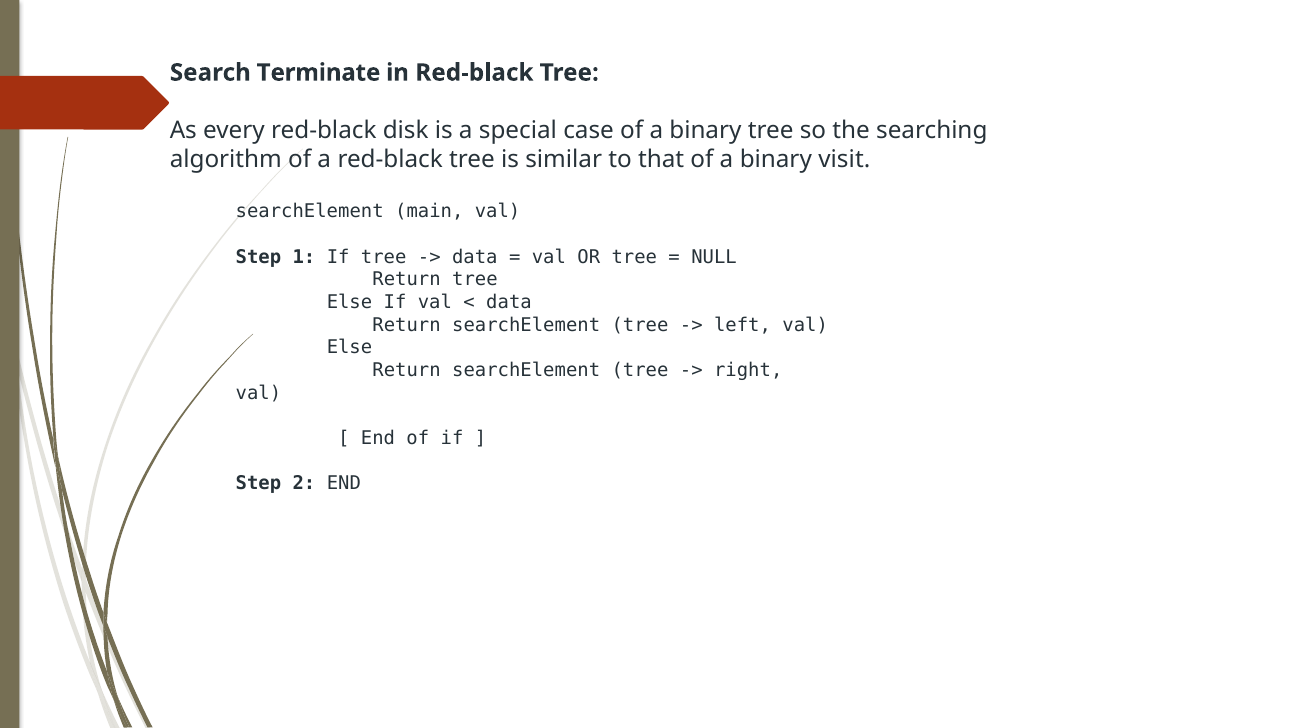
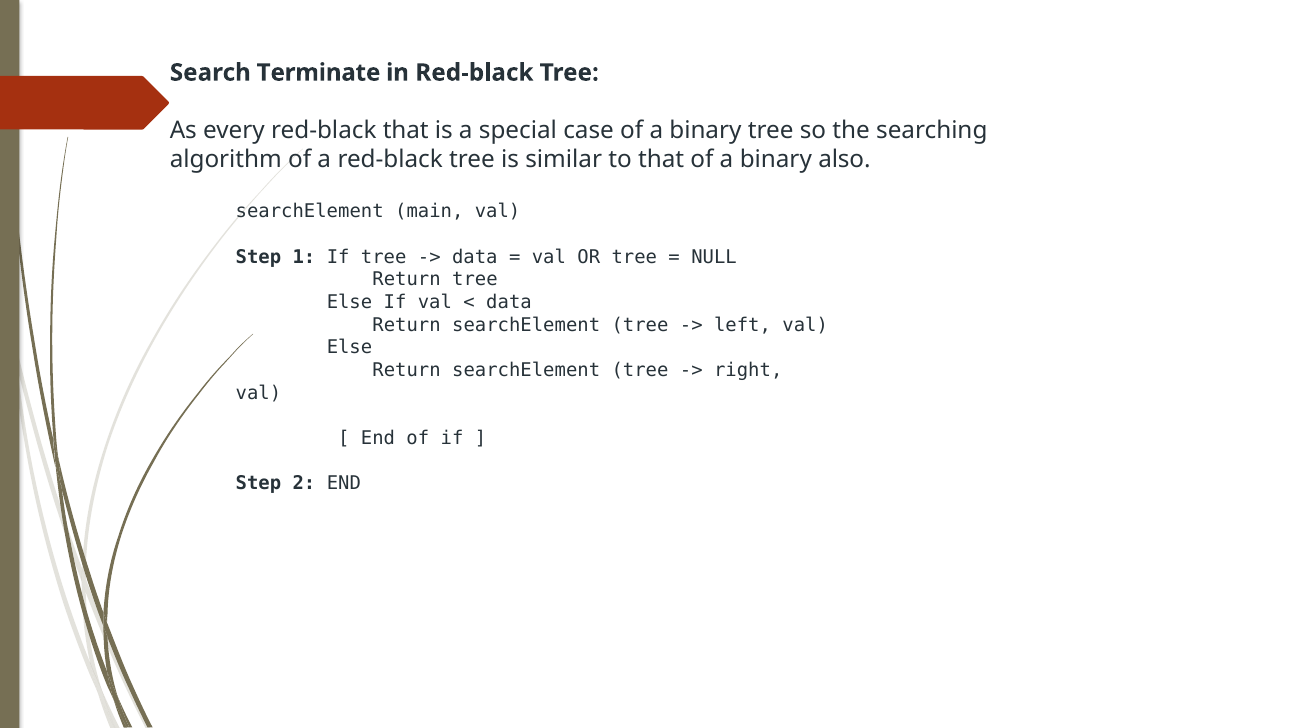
red-black disk: disk -> that (406, 131)
visit: visit -> also (844, 160)
